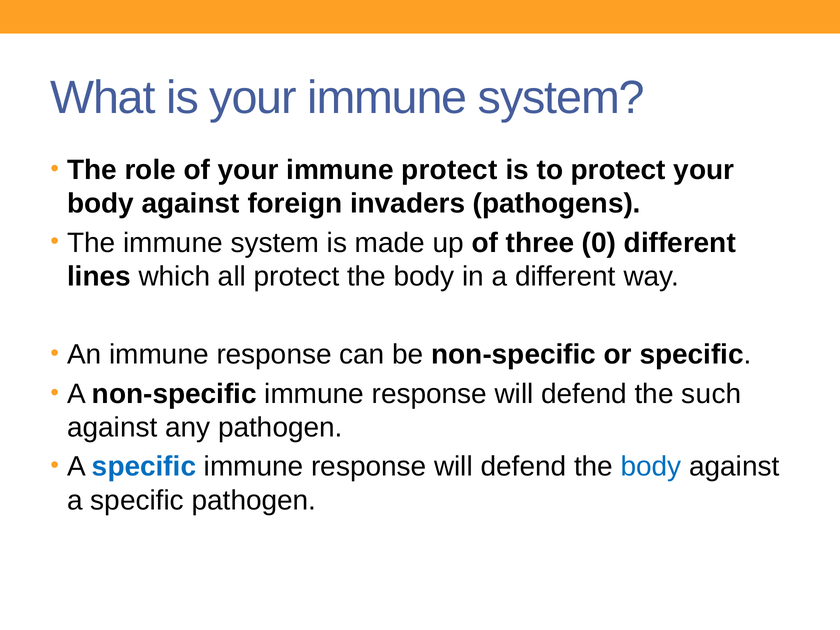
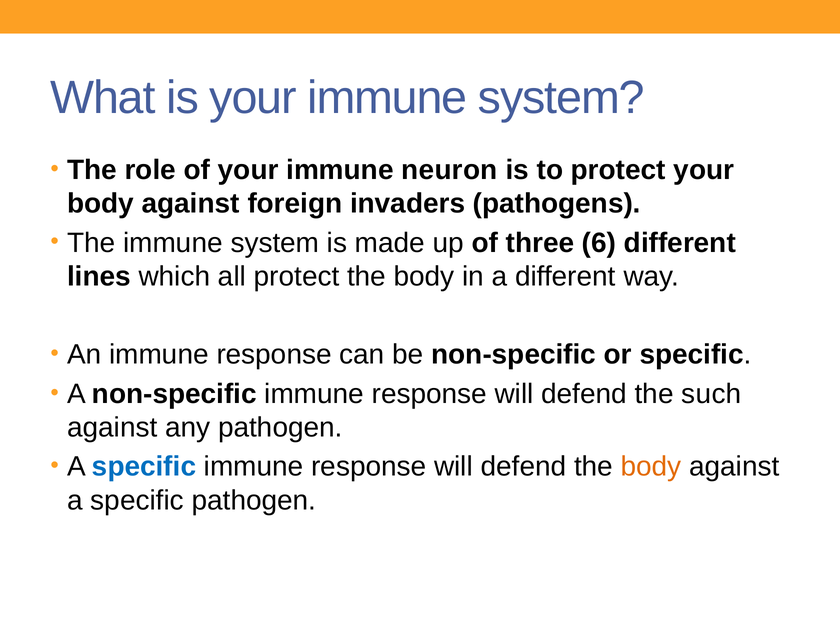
immune protect: protect -> neuron (449, 170)
0: 0 -> 6 (599, 243)
body colour: blue -> orange (651, 467)
